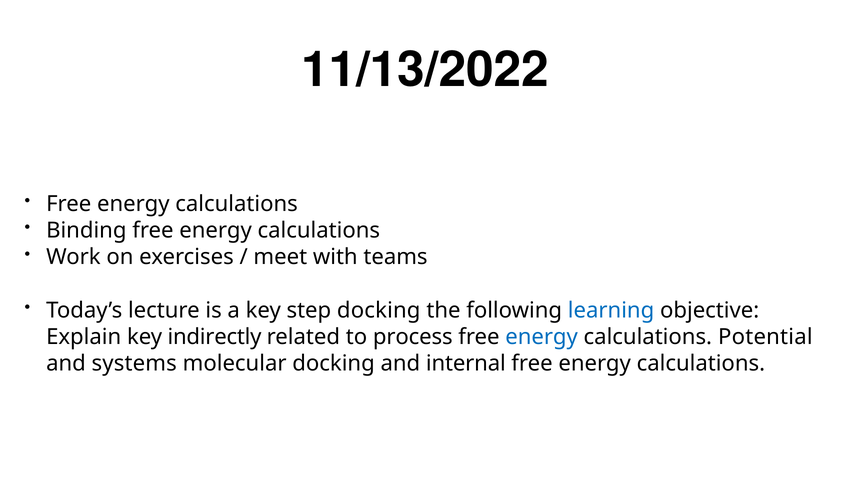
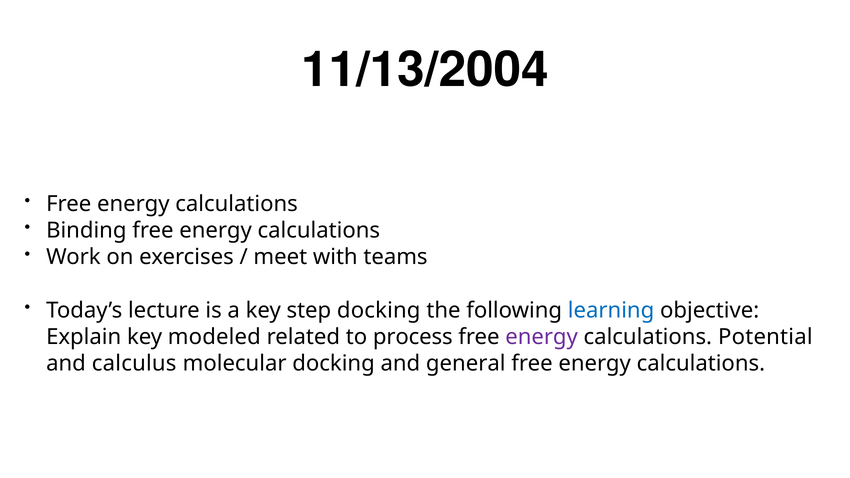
11/13/2022: 11/13/2022 -> 11/13/2004 (425, 70)
indirectly: indirectly -> modeled (214, 337)
energy colour: blue -> purple (542, 337)
systems: systems -> calculus (134, 363)
internal: internal -> general (466, 363)
